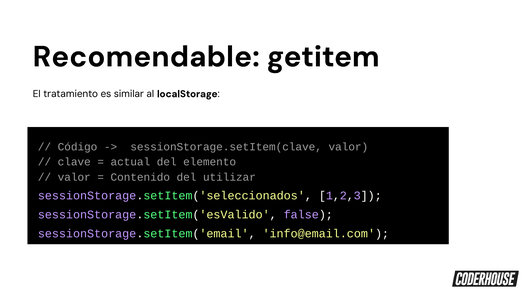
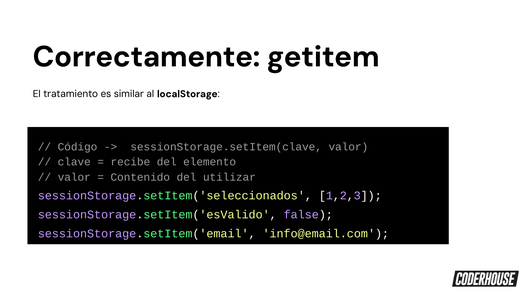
Recomendable: Recomendable -> Correctamente (146, 57)
actual: actual -> recibe (130, 162)
